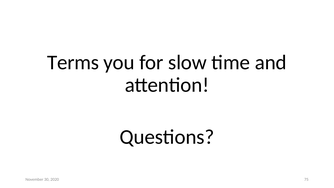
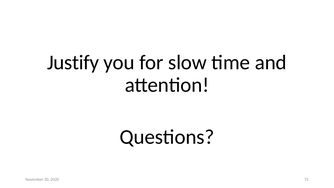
Terms: Terms -> Justify (73, 62)
